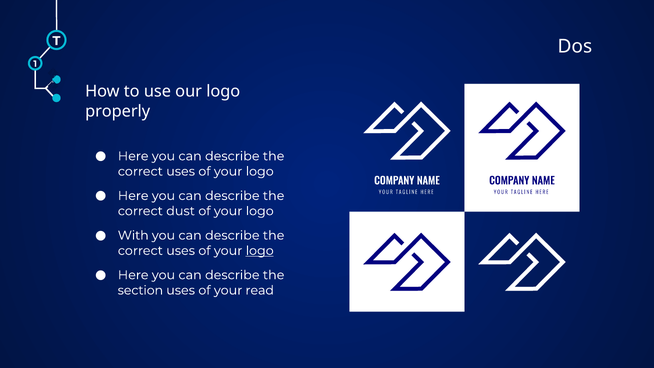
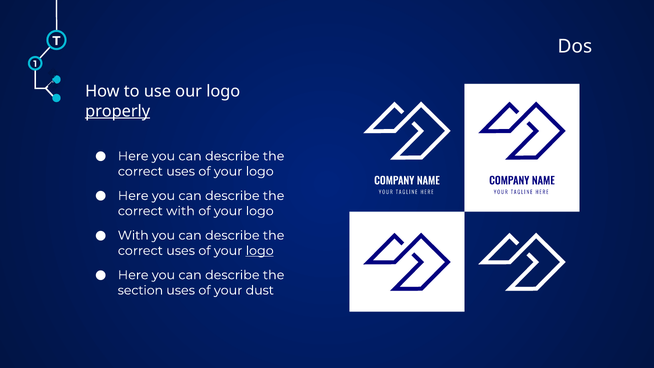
properly underline: none -> present (118, 111)
correct dust: dust -> with (181, 211)
read: read -> dust (260, 290)
